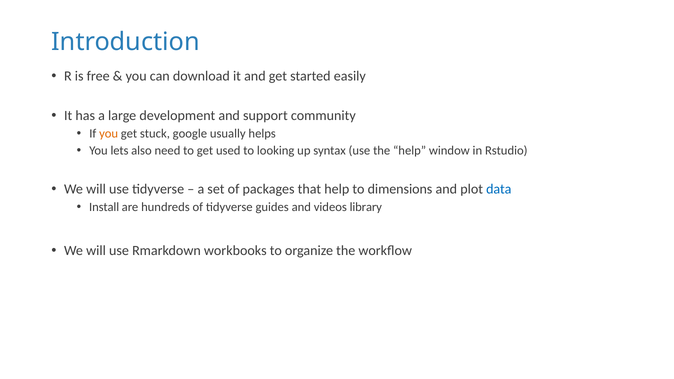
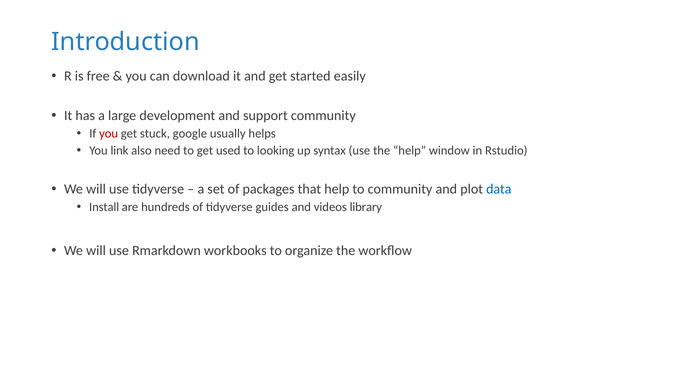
you colour: orange -> red (109, 133)
lets: lets -> link (119, 151)
to dimensions: dimensions -> community (400, 189)
